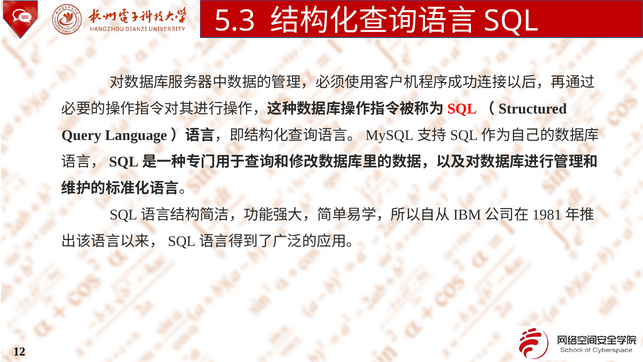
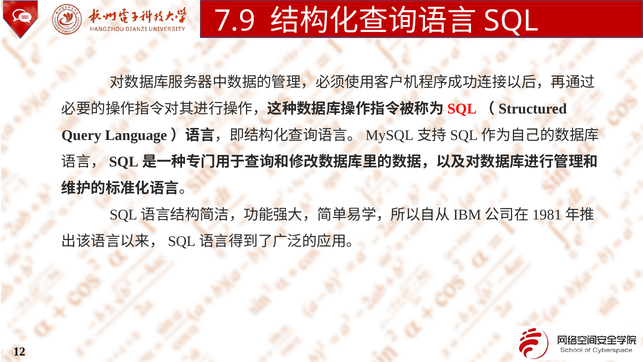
5.3: 5.3 -> 7.9 (235, 21)
